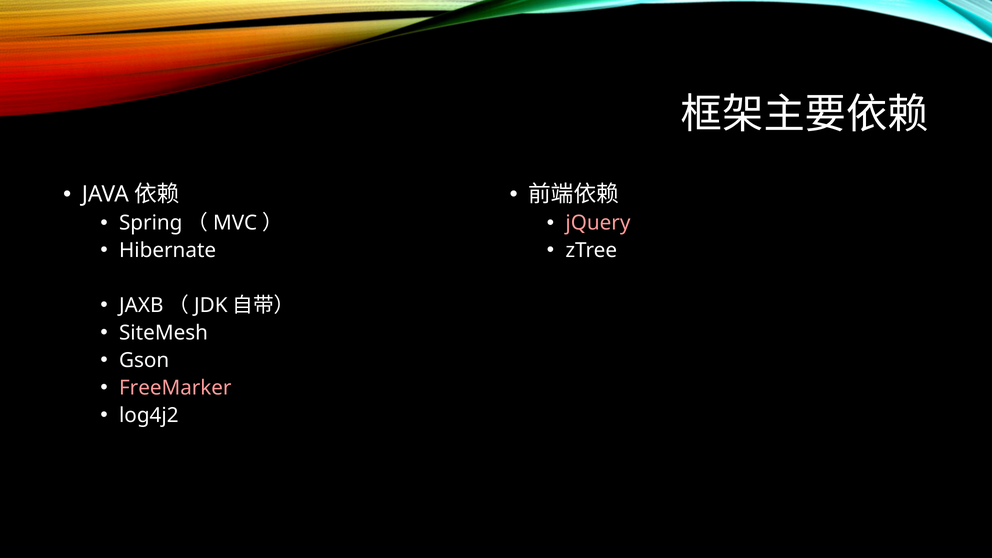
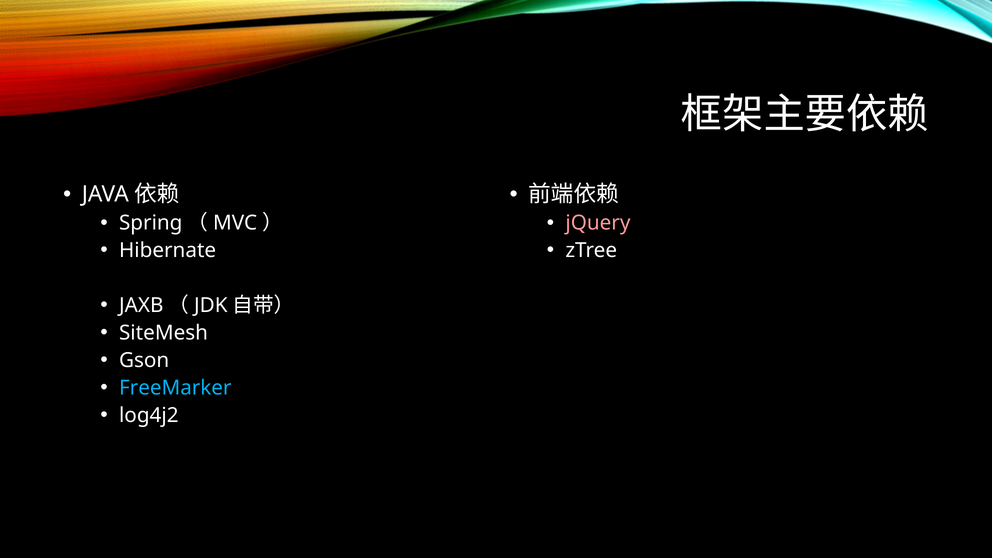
FreeMarker colour: pink -> light blue (175, 388)
